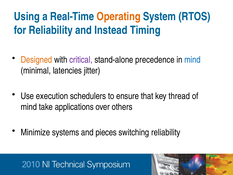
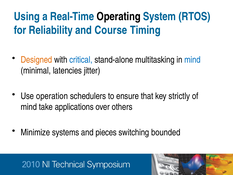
Operating colour: orange -> black (119, 17)
Instead: Instead -> Course (111, 30)
critical colour: purple -> blue (81, 60)
precedence: precedence -> multitasking (155, 60)
execution: execution -> operation (52, 96)
thread: thread -> strictly (179, 96)
switching reliability: reliability -> bounded (166, 132)
